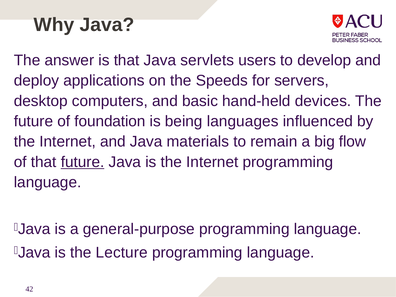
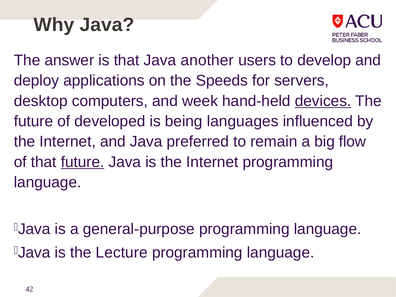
servlets: servlets -> another (207, 60)
basic: basic -> week (200, 101)
devices underline: none -> present (323, 101)
foundation: foundation -> developed (110, 121)
materials: materials -> preferred (198, 142)
